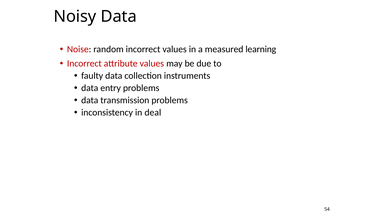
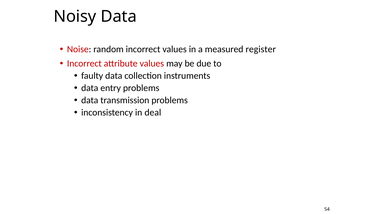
learning: learning -> register (261, 49)
